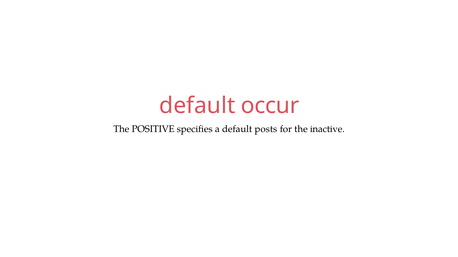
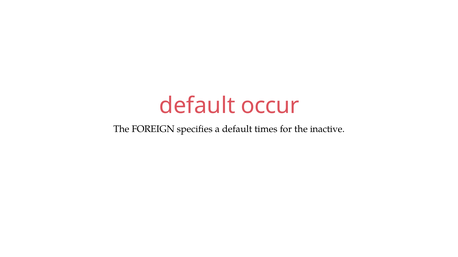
POSITIVE: POSITIVE -> FOREIGN (153, 129)
posts: posts -> times (266, 129)
